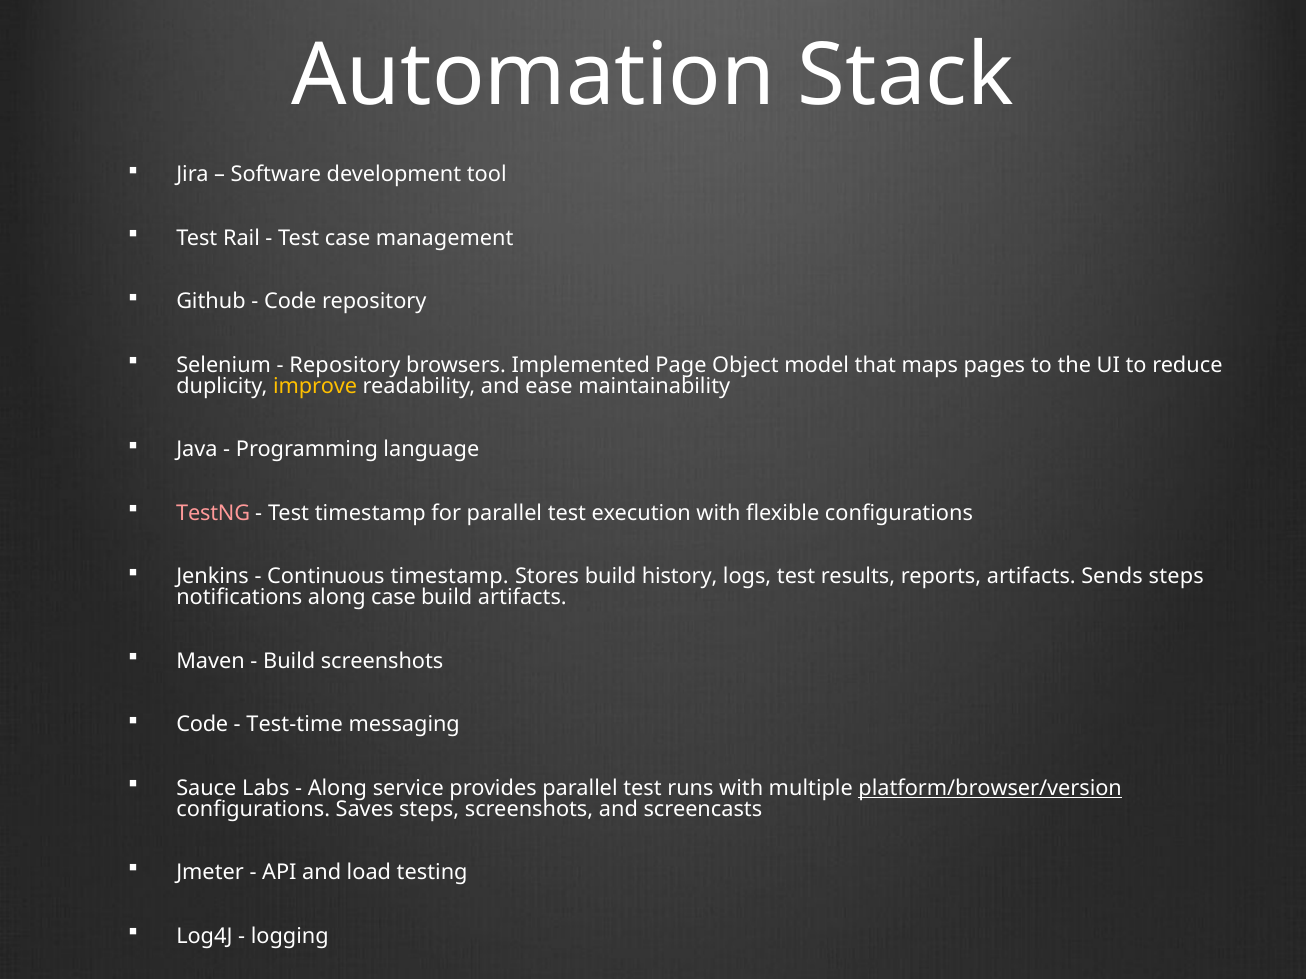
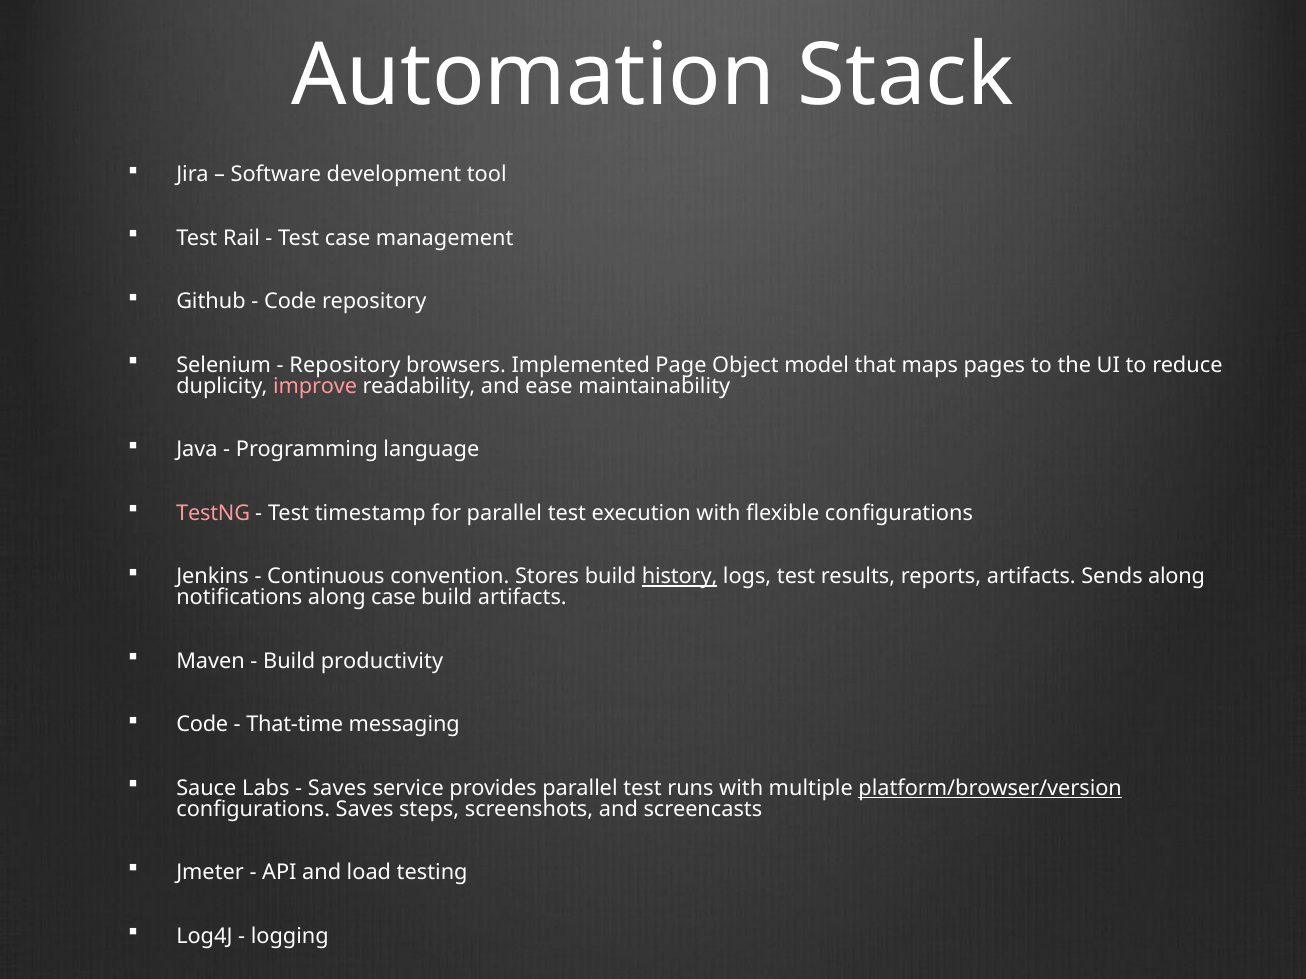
improve colour: yellow -> pink (315, 386)
Continuous timestamp: timestamp -> convention (450, 577)
history underline: none -> present (680, 577)
Sends steps: steps -> along (1176, 577)
Build screenshots: screenshots -> productivity (382, 661)
Test-time: Test-time -> That-time (295, 725)
Along: Along -> Saves (337, 789)
